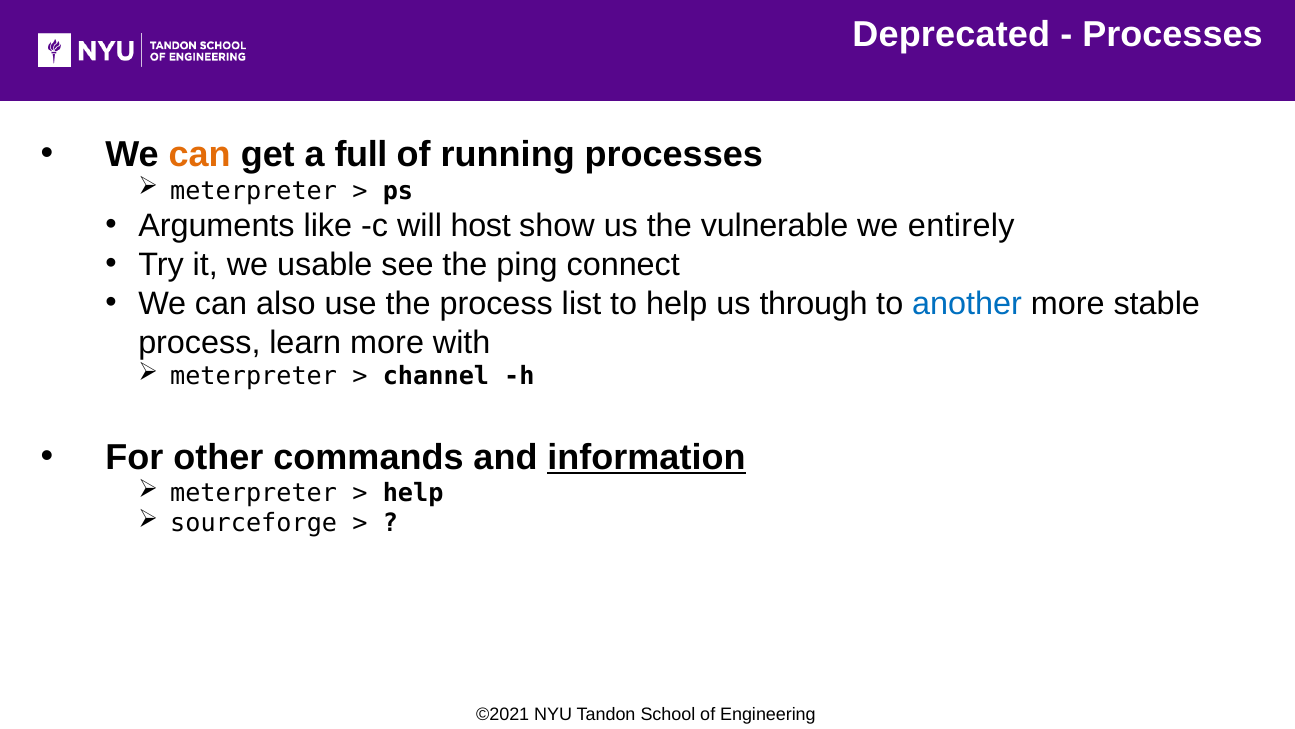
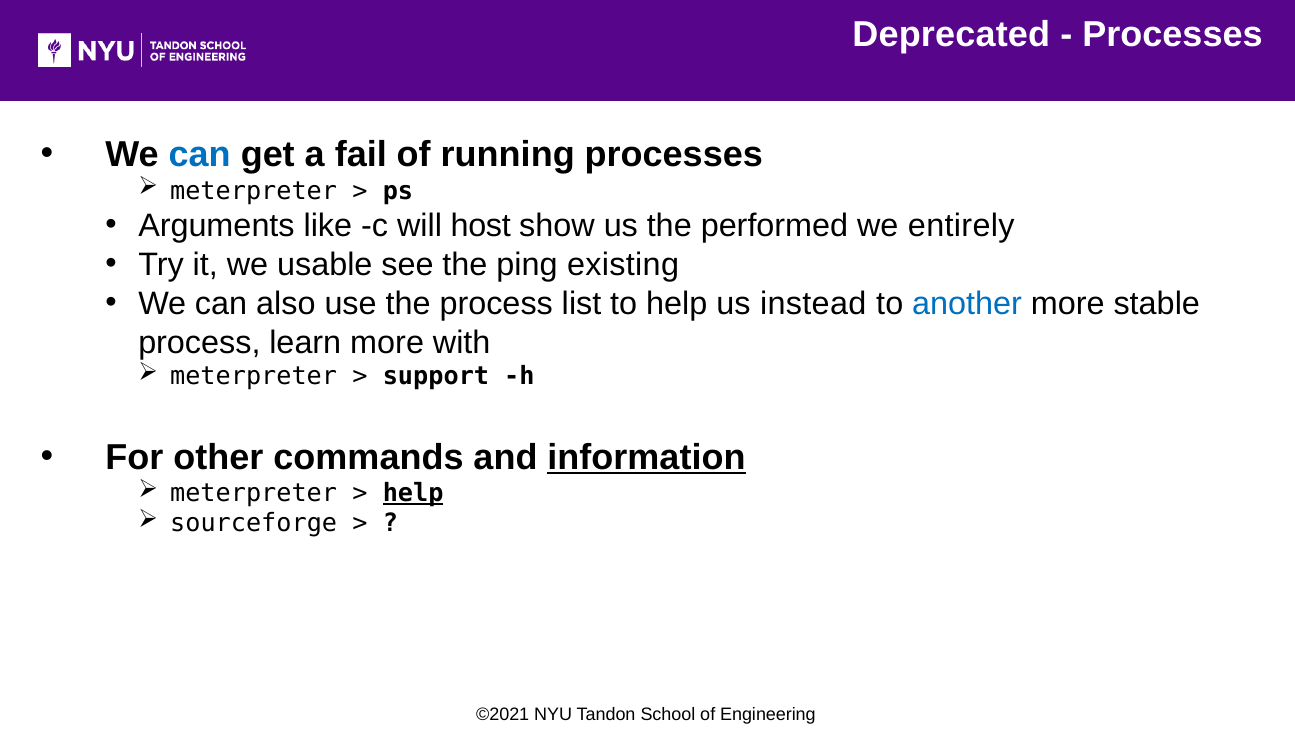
can colour: orange -> blue (200, 155)
full: full -> fail (361, 155)
vulnerable: vulnerable -> performed (774, 226)
connect: connect -> existing (623, 264)
through: through -> instead (813, 303)
channel: channel -> support (436, 376)
help underline: none -> present (413, 493)
